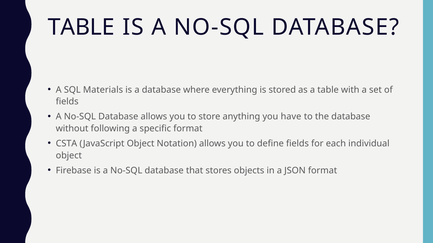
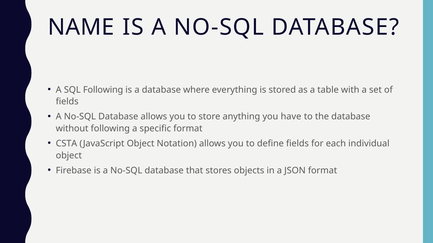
TABLE: TABLE -> NAME (81, 27)
SQL Materials: Materials -> Following (103, 90)
